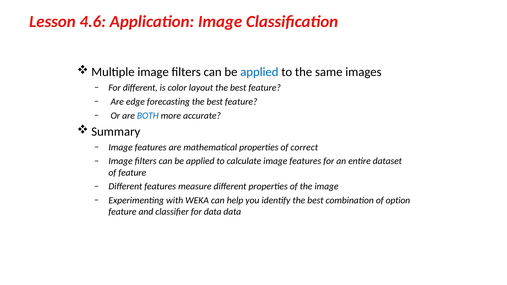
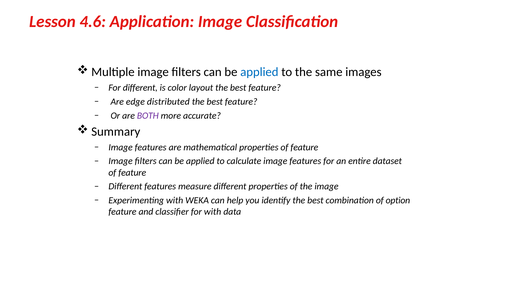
forecasting: forecasting -> distributed (168, 102)
BOTH colour: blue -> purple (148, 116)
properties of correct: correct -> feature (304, 147)
for data: data -> with (213, 212)
